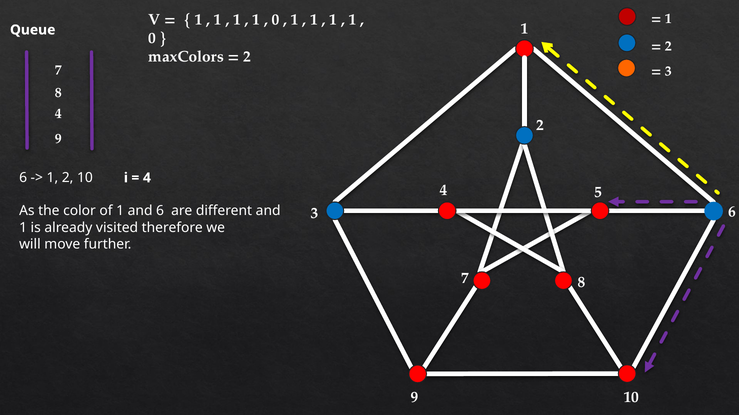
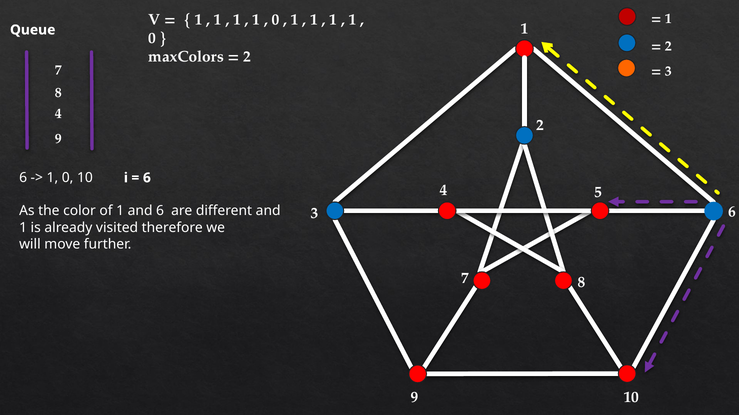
1 2: 2 -> 0 (68, 178)
4: 4 -> 6 (147, 178)
